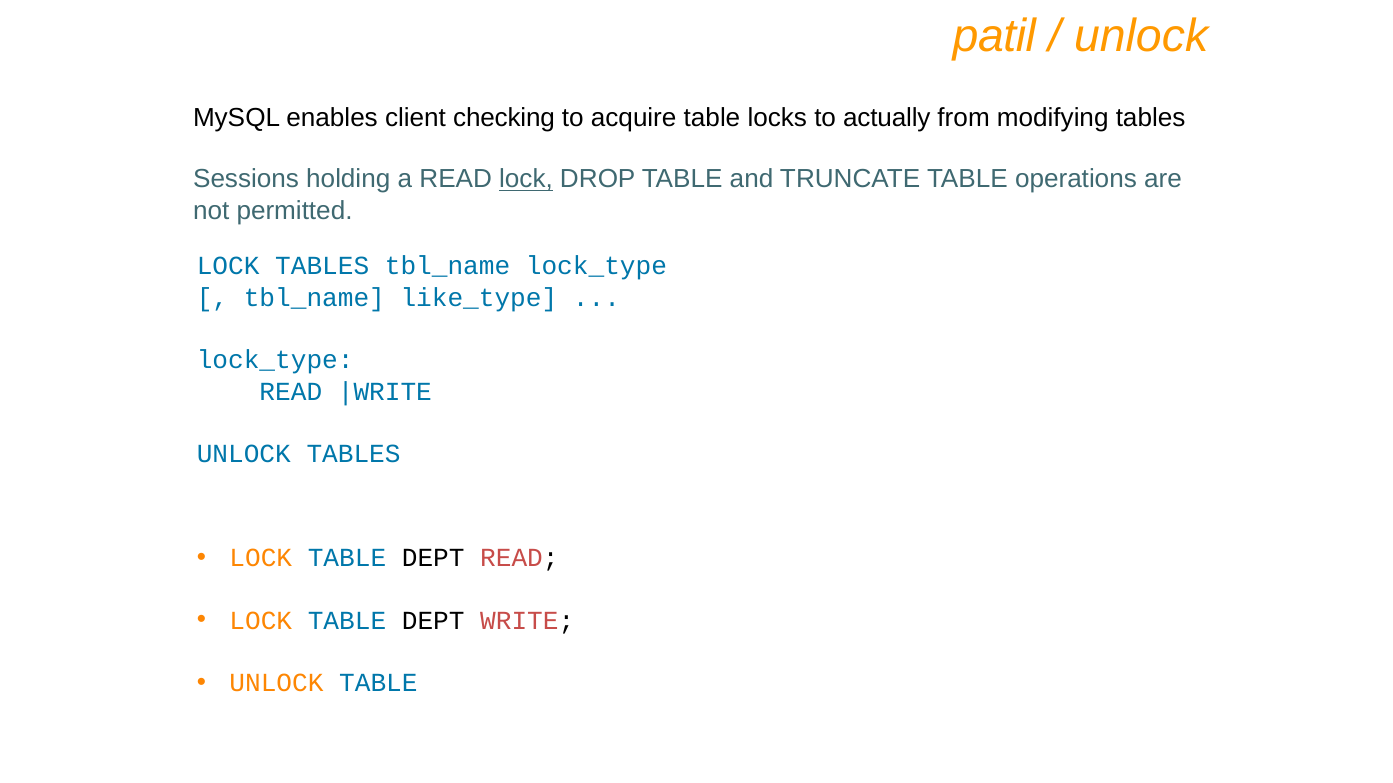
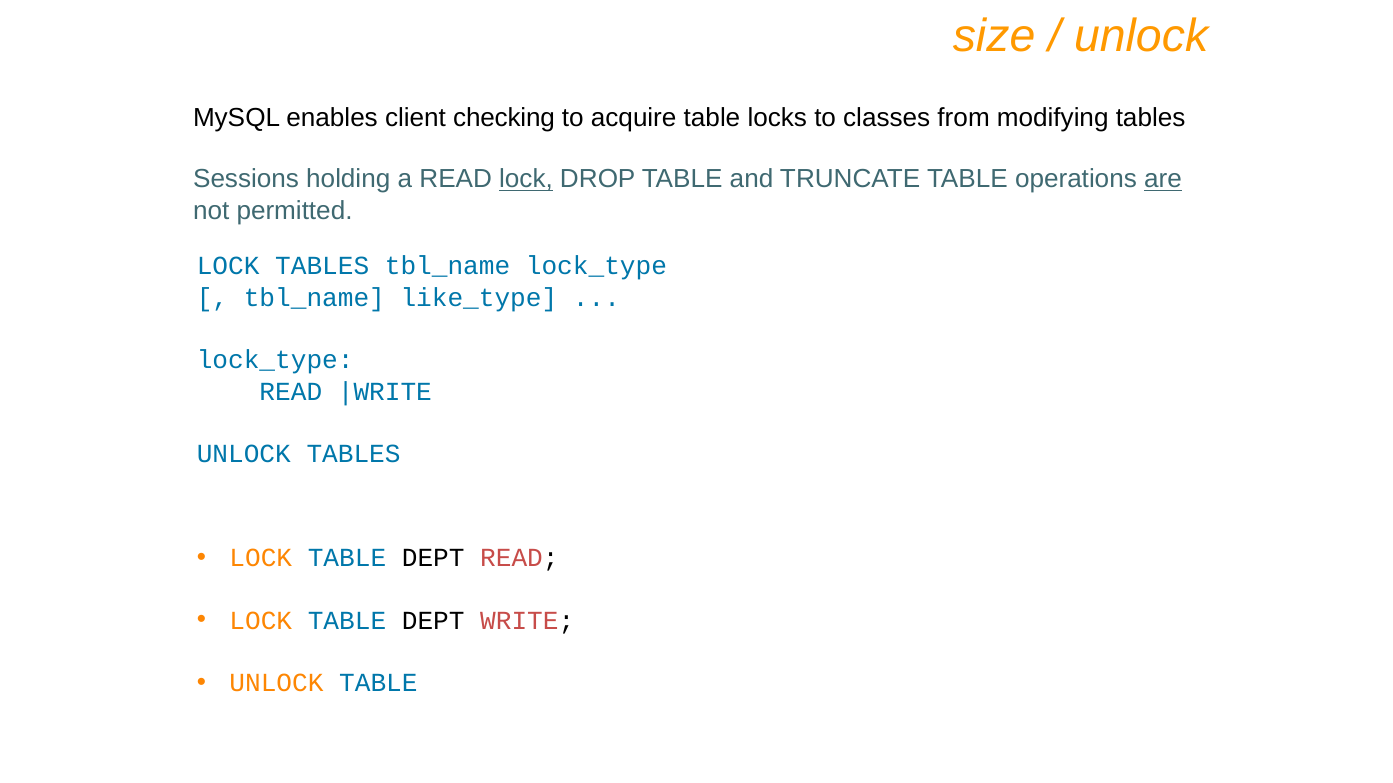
patil: patil -> size (994, 36)
actually: actually -> classes (887, 118)
are underline: none -> present (1163, 179)
